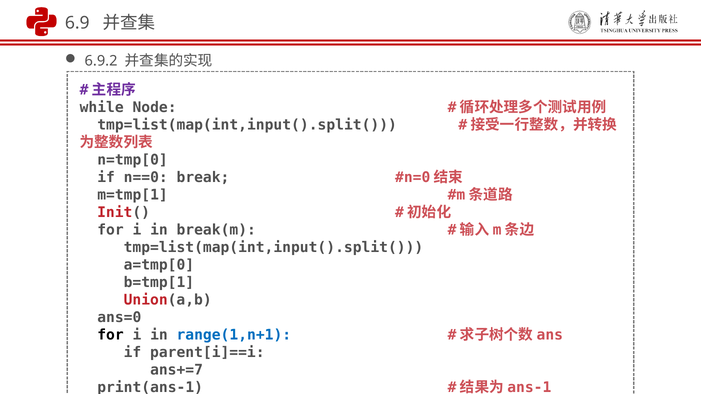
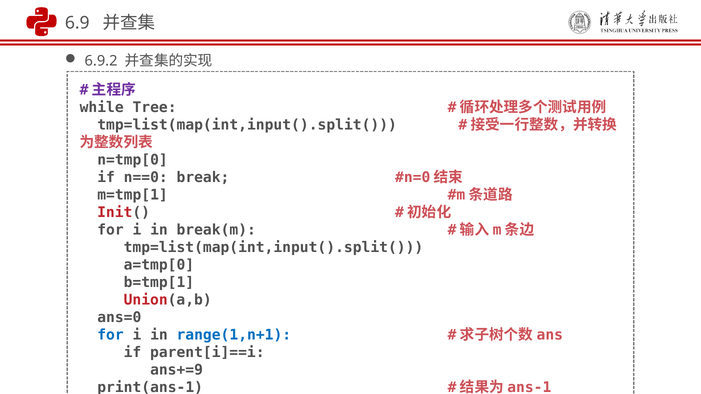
Node: Node -> Tree (155, 107)
for colour: black -> blue (110, 335)
ans+=7: ans+=7 -> ans+=9 (177, 370)
